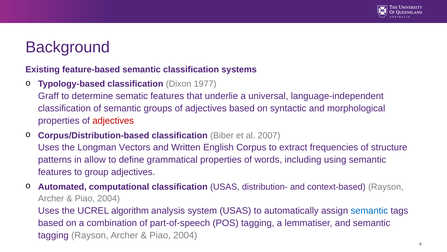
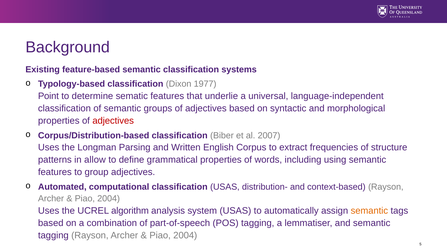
Graff: Graff -> Point (48, 96)
Vectors: Vectors -> Parsing (135, 147)
semantic colour: blue -> orange (369, 210)
